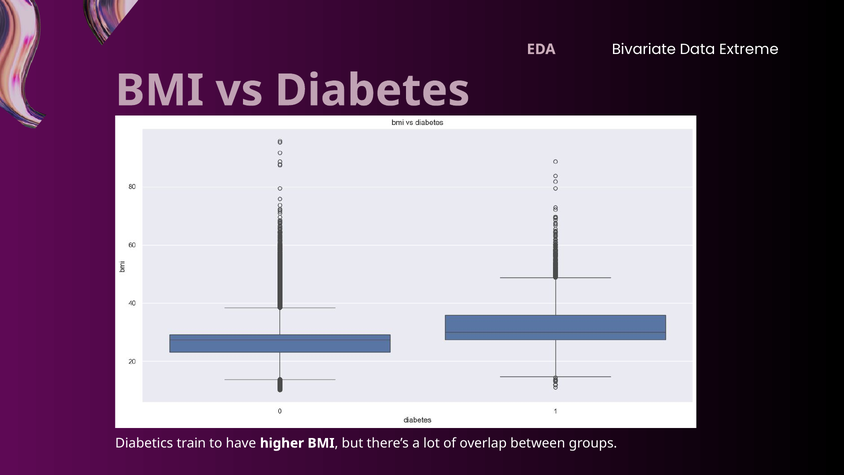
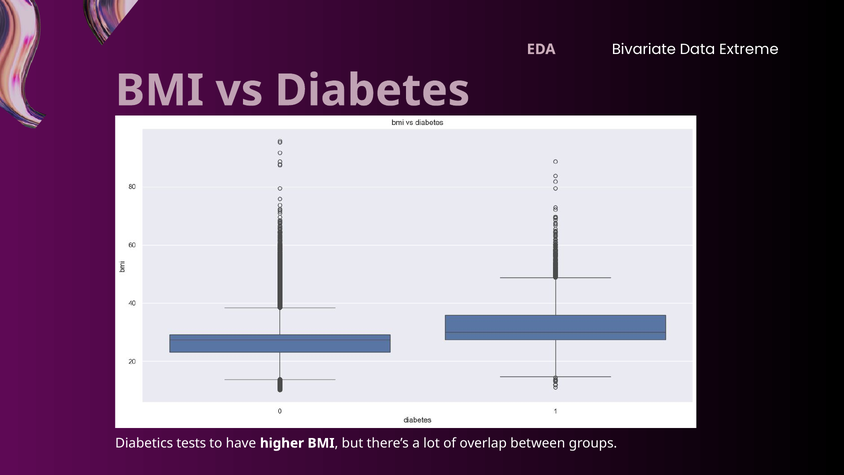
train: train -> tests (191, 443)
